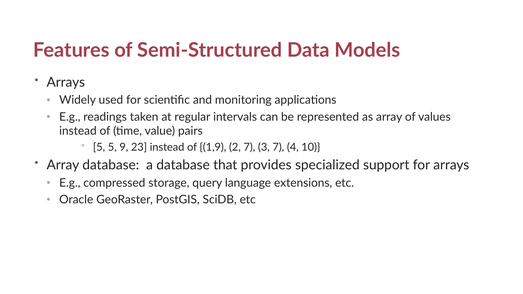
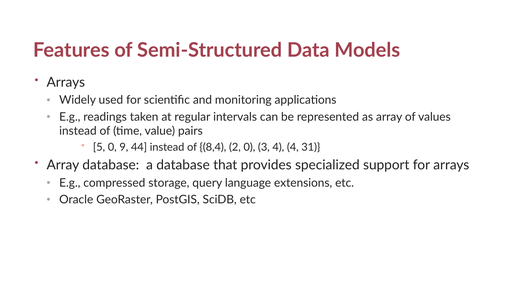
5 5: 5 -> 0 (112, 147)
23: 23 -> 44 (139, 147)
1,9: 1,9 -> 8,4 (213, 147)
2 7: 7 -> 0 (249, 147)
3 7: 7 -> 4 (278, 147)
10: 10 -> 31 (311, 147)
